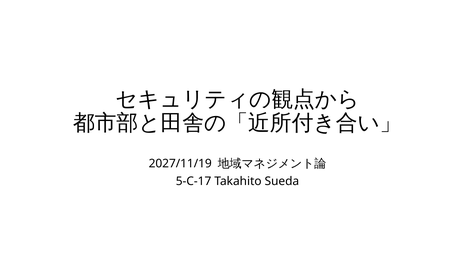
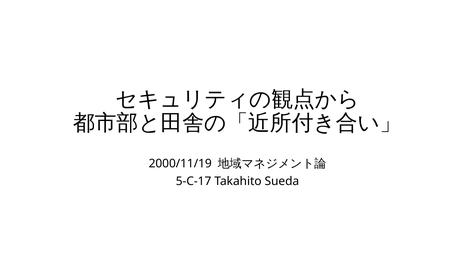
2027/11/19: 2027/11/19 -> 2000/11/19 (180, 164)
